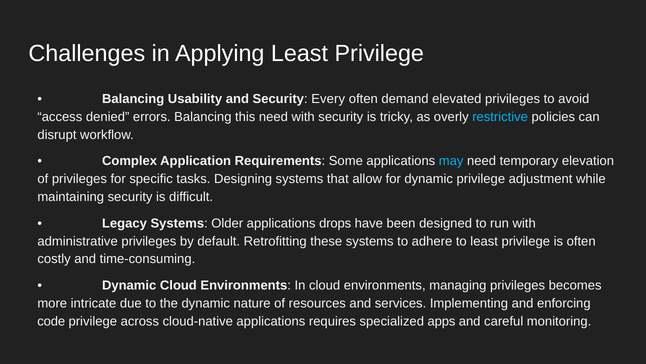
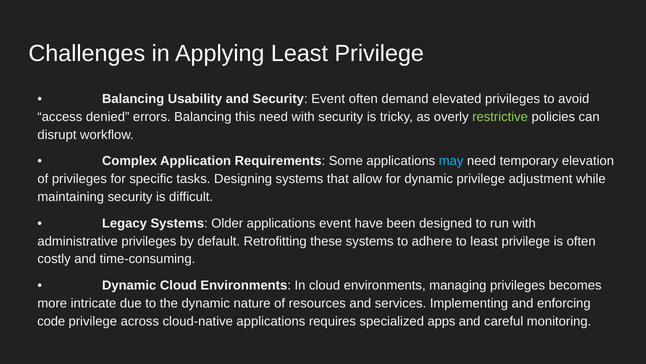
Security Every: Every -> Event (328, 99)
restrictive colour: light blue -> light green (500, 117)
applications drops: drops -> event (335, 223)
